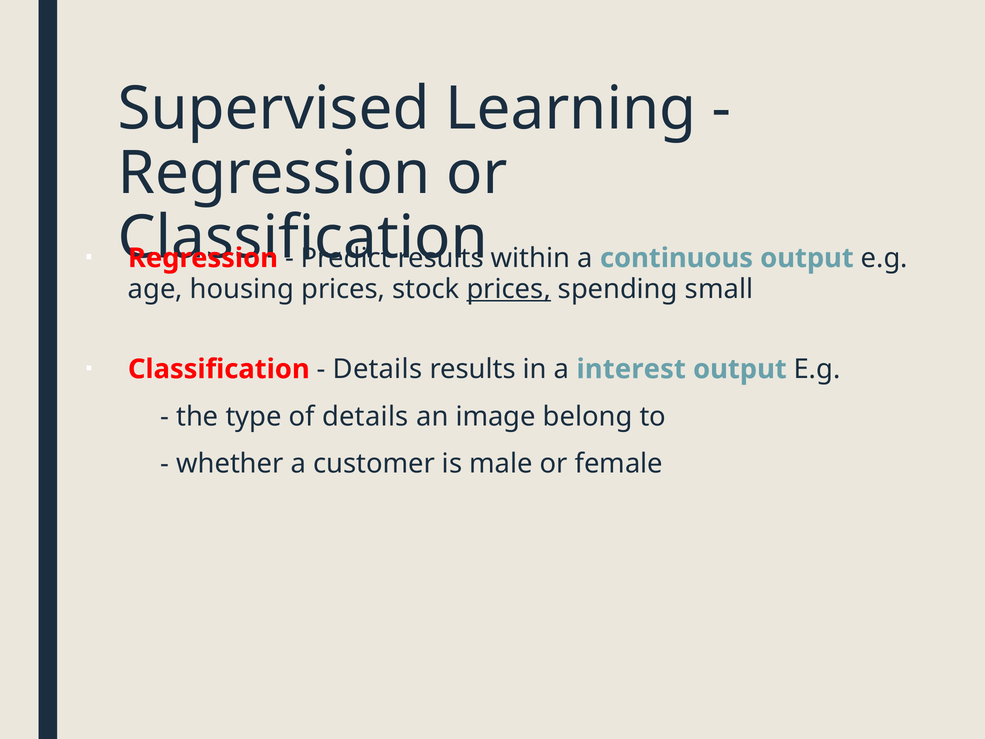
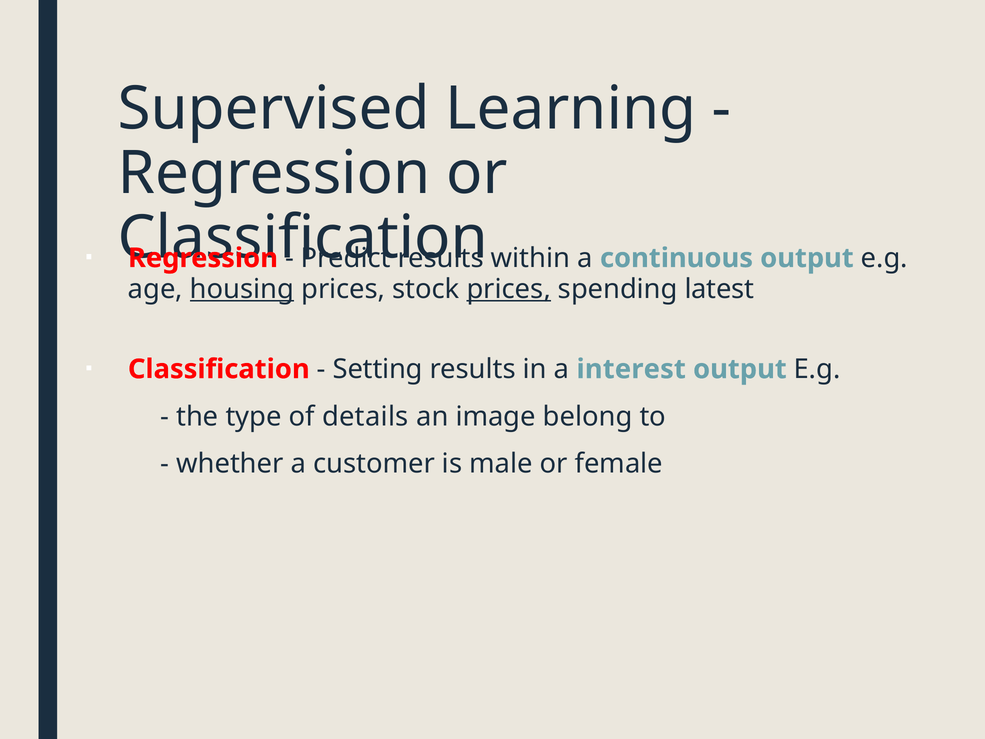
housing underline: none -> present (242, 289)
small: small -> latest (719, 289)
Details: Details -> Setting (378, 369)
